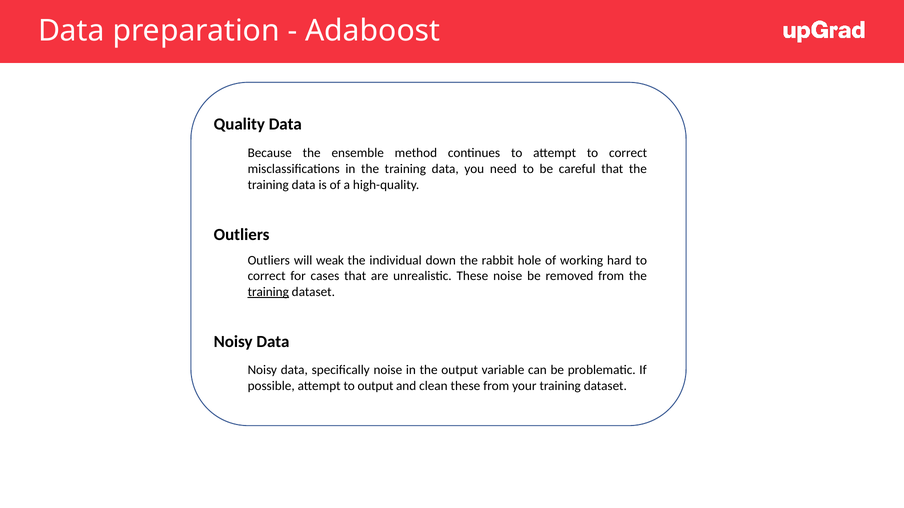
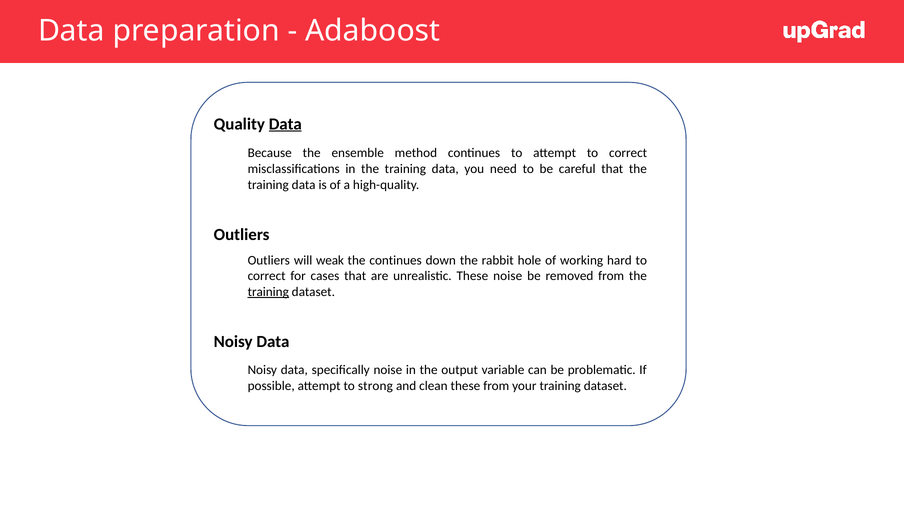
Data underline: none -> present (285, 124)
the individual: individual -> continues (396, 261)
to output: output -> strong (375, 386)
